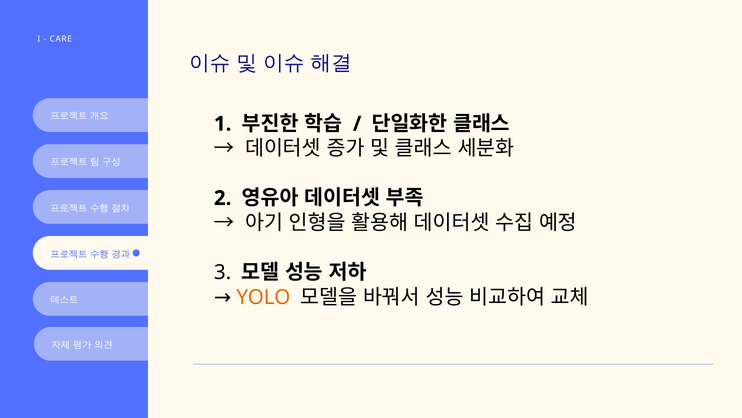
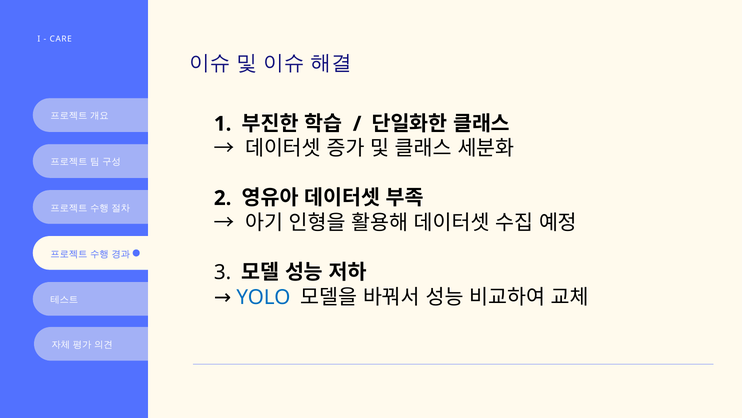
YOLO colour: orange -> blue (263, 297)
